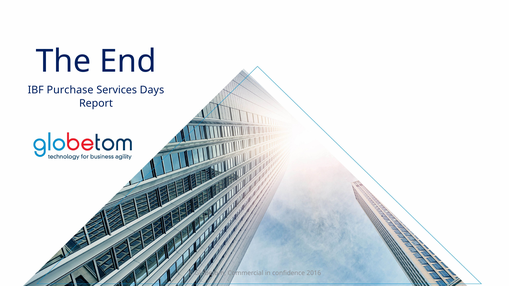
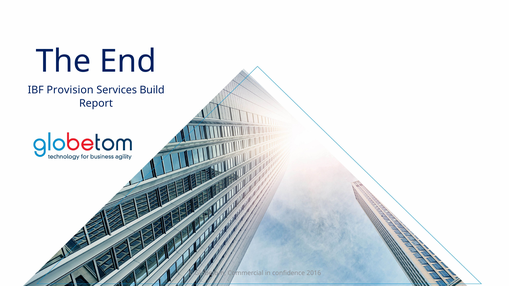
Purchase: Purchase -> Provision (70, 90)
Days: Days -> Build (152, 90)
